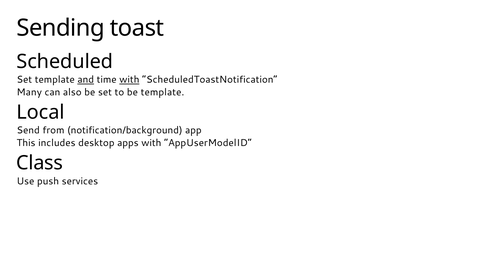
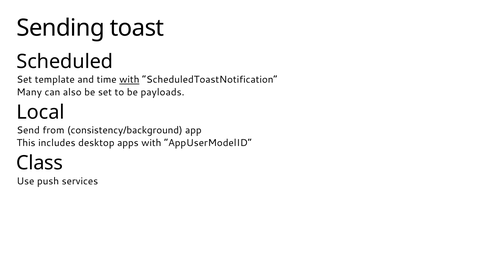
and underline: present -> none (86, 80)
be template: template -> payloads (163, 92)
notification/background: notification/background -> consistency/background (125, 130)
